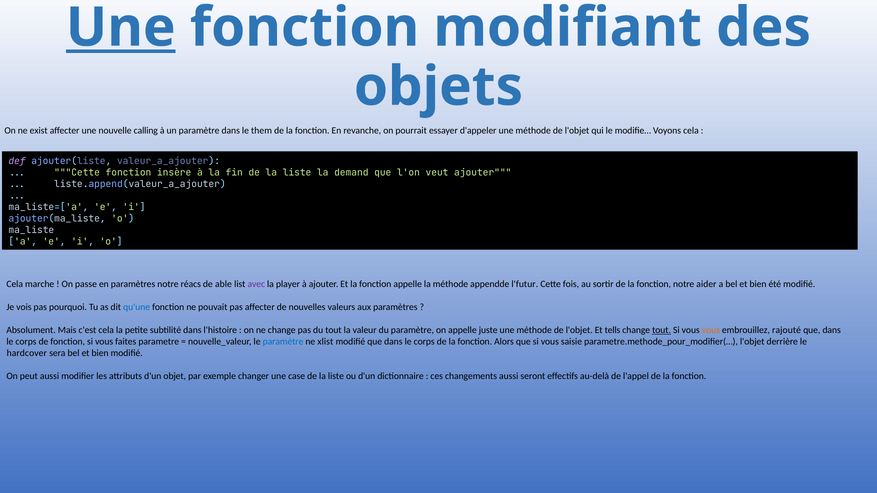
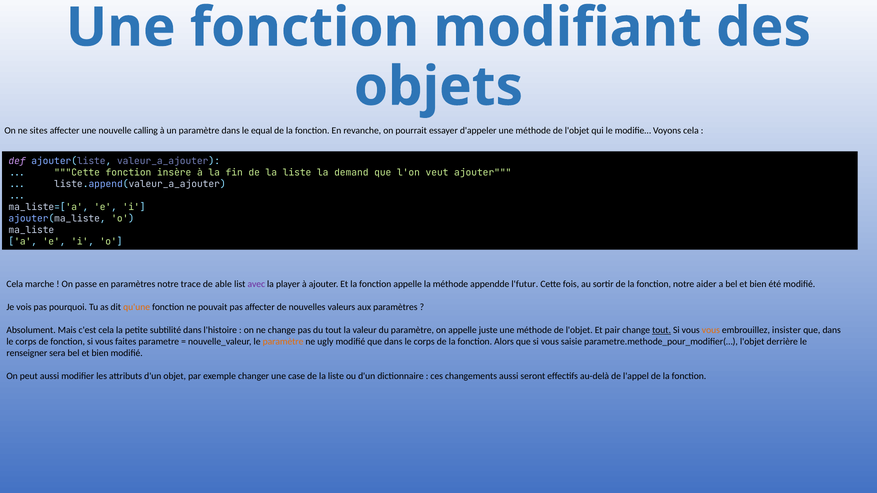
Une underline: present -> none (121, 28)
exist: exist -> sites (39, 131)
them: them -> equal (262, 131)
réacs: réacs -> trace (191, 284)
qu'une colour: blue -> orange (137, 307)
tells: tells -> pair (612, 330)
rajouté: rajouté -> insister (787, 330)
paramètre colour: blue -> orange (283, 342)
xlist: xlist -> ugly (325, 342)
hardcover: hardcover -> renseigner (27, 353)
